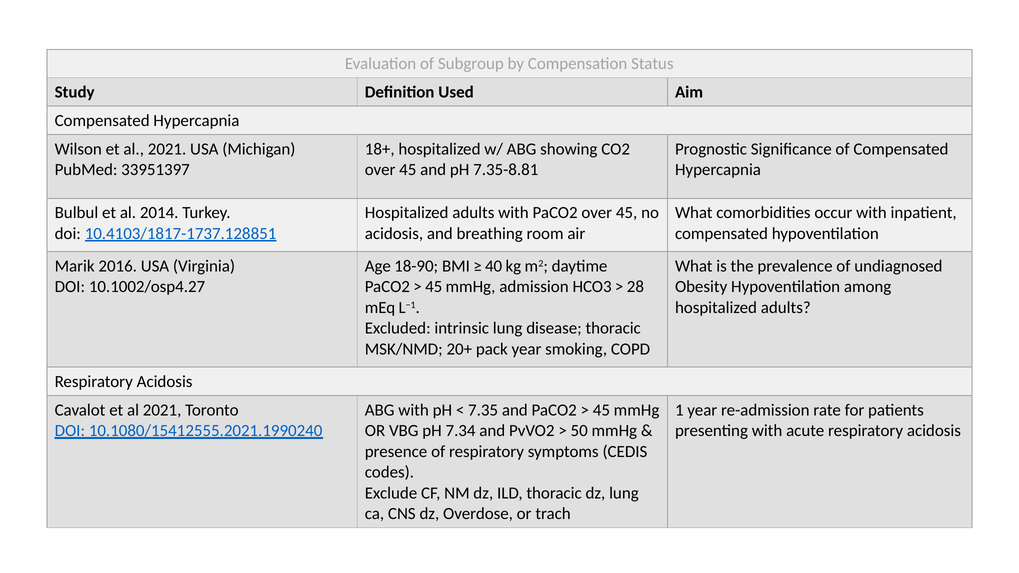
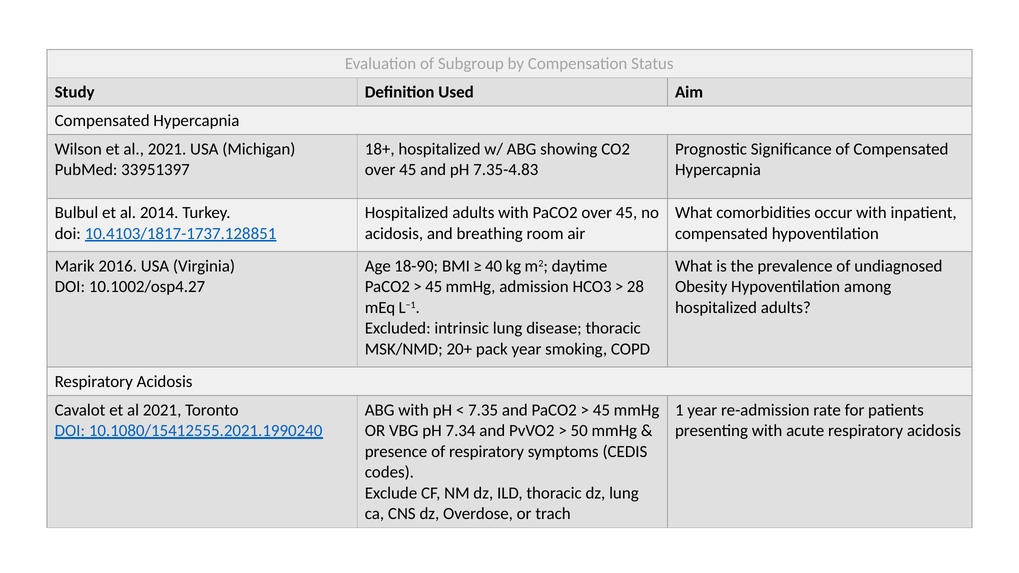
7.35-8.81: 7.35-8.81 -> 7.35-4.83 (506, 170)
